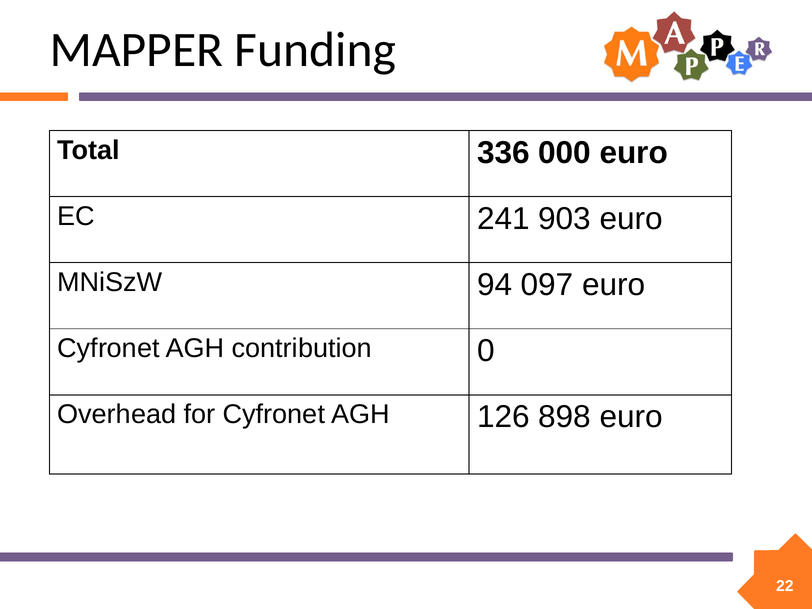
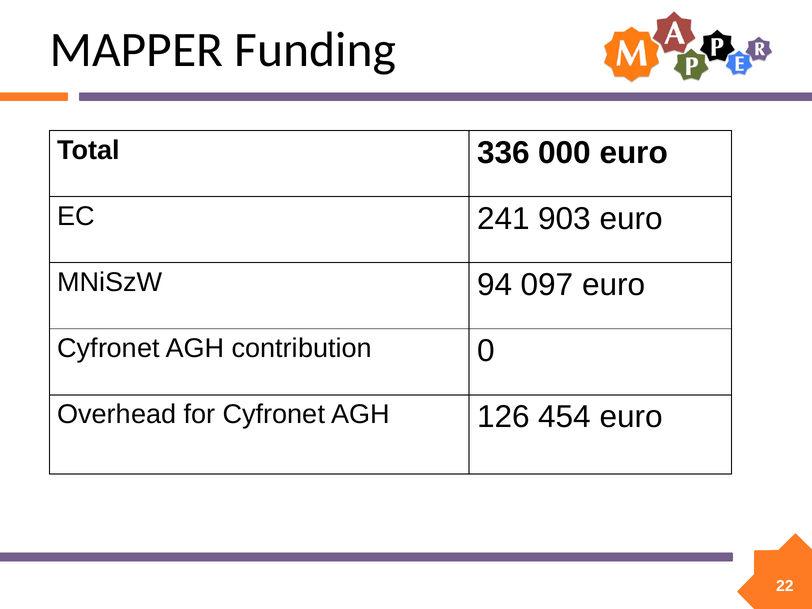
898: 898 -> 454 (565, 417)
